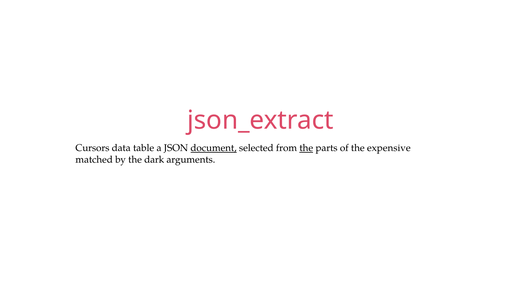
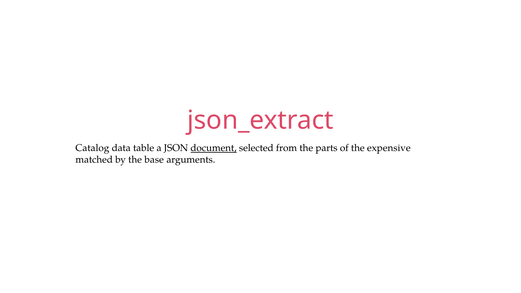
Cursors: Cursors -> Catalog (92, 148)
the underline: present -> none (306, 148)
dark: dark -> base (154, 160)
